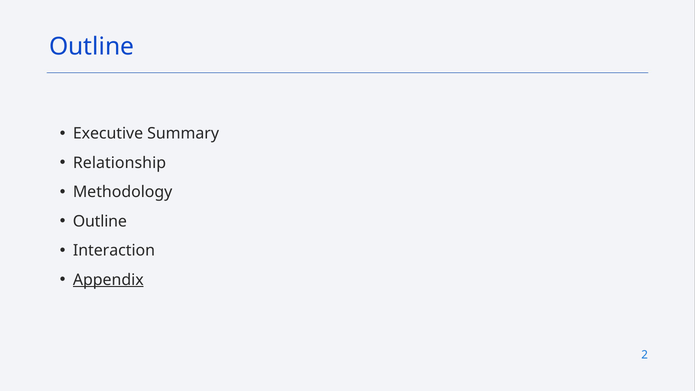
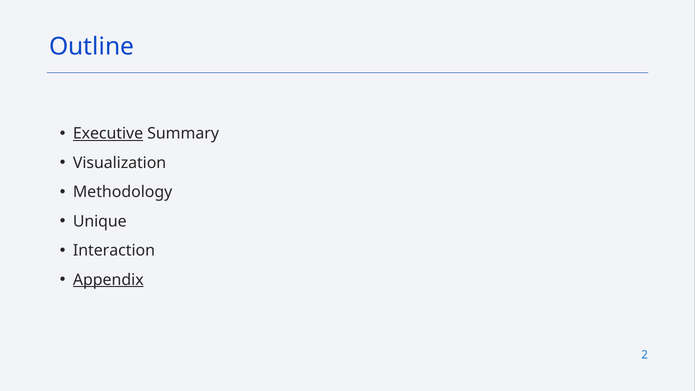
Executive underline: none -> present (108, 134)
Relationship: Relationship -> Visualization (120, 163)
Outline: Outline -> Unique (100, 221)
